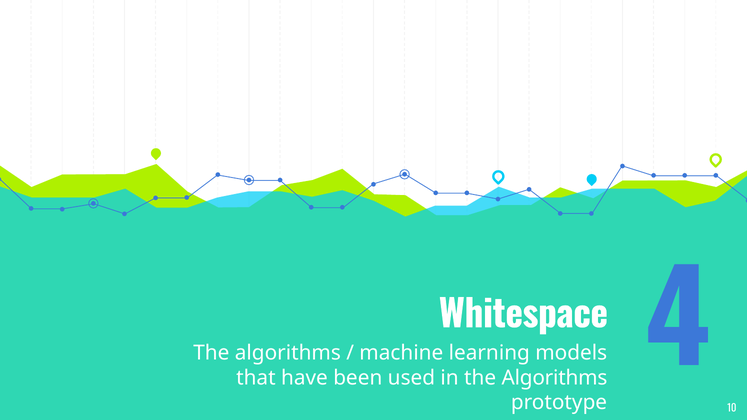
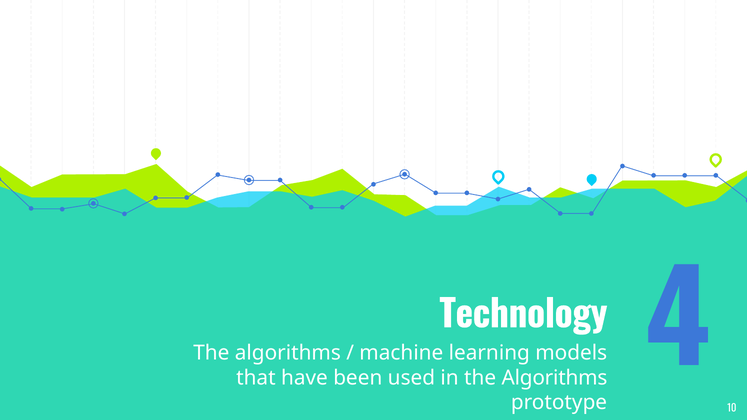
Whitespace: Whitespace -> Technology (523, 315)
